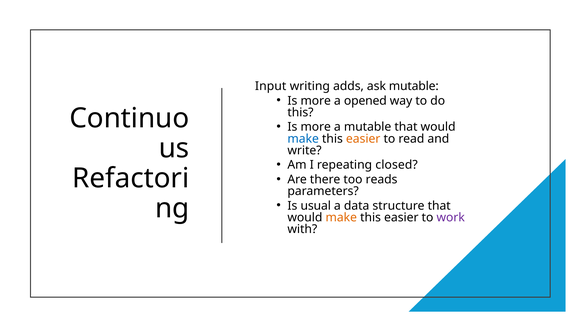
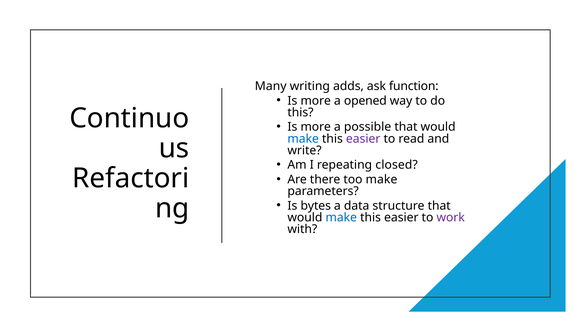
Input: Input -> Many (271, 86)
ask mutable: mutable -> function (414, 86)
a mutable: mutable -> possible (368, 127)
easier colour: orange -> purple (363, 139)
too reads: reads -> make (381, 179)
usual: usual -> bytes (316, 206)
make colour: orange -> blue (341, 217)
